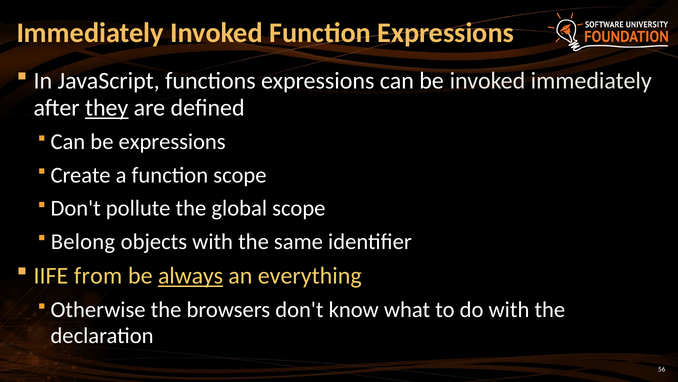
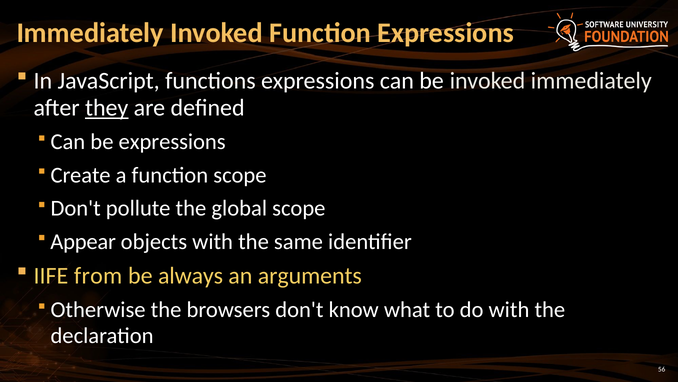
Belong: Belong -> Appear (83, 241)
always underline: present -> none (191, 276)
everything: everything -> arguments (310, 276)
